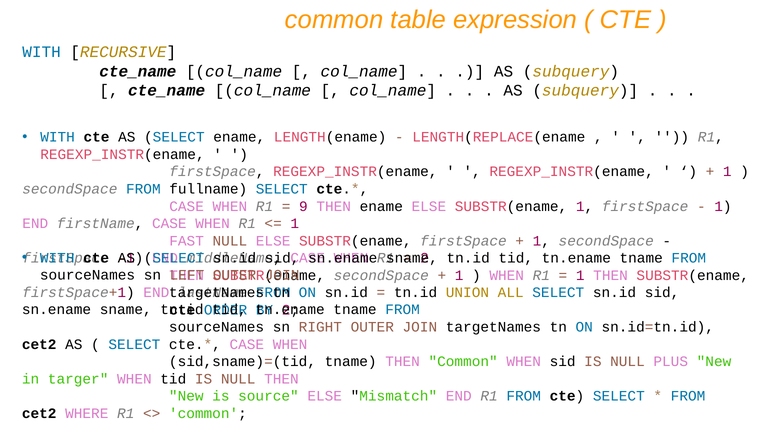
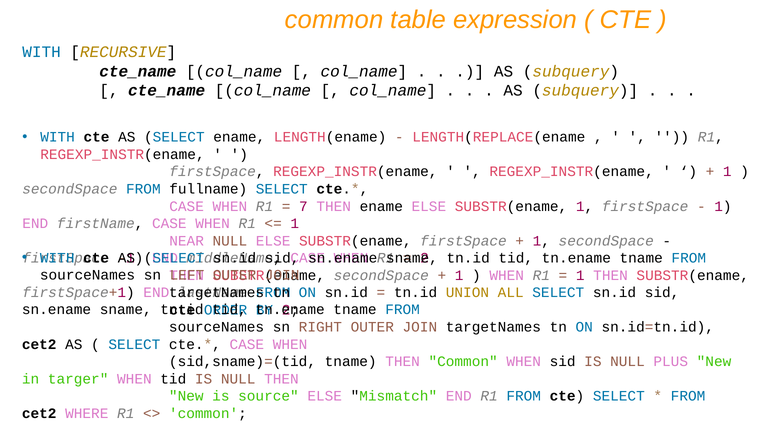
9: 9 -> 7 (303, 207)
FAST: FAST -> NEAR (187, 241)
